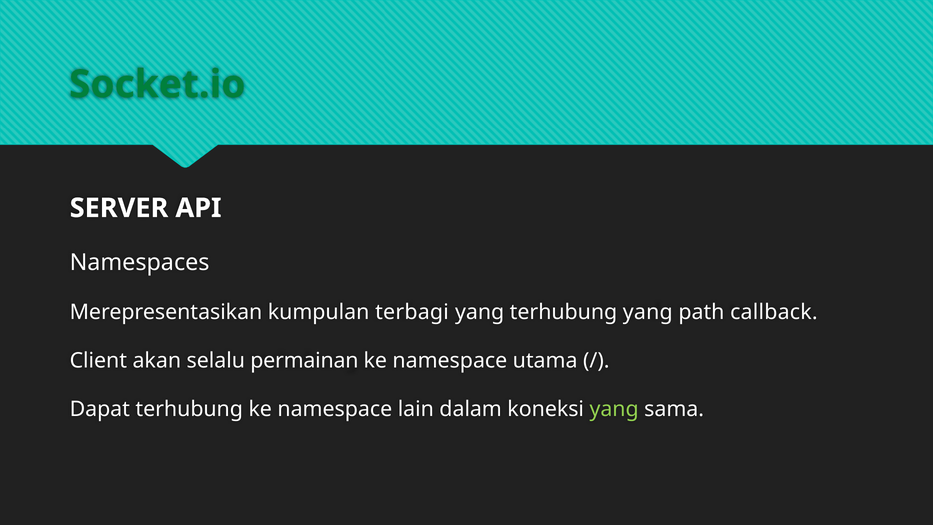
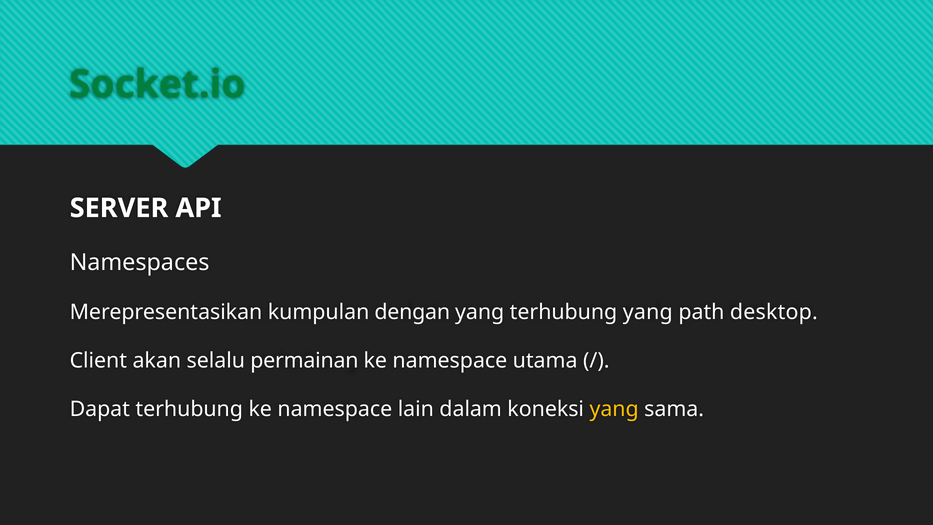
terbagi: terbagi -> dengan (412, 312)
callback: callback -> desktop (774, 312)
yang colour: light green -> yellow (614, 409)
